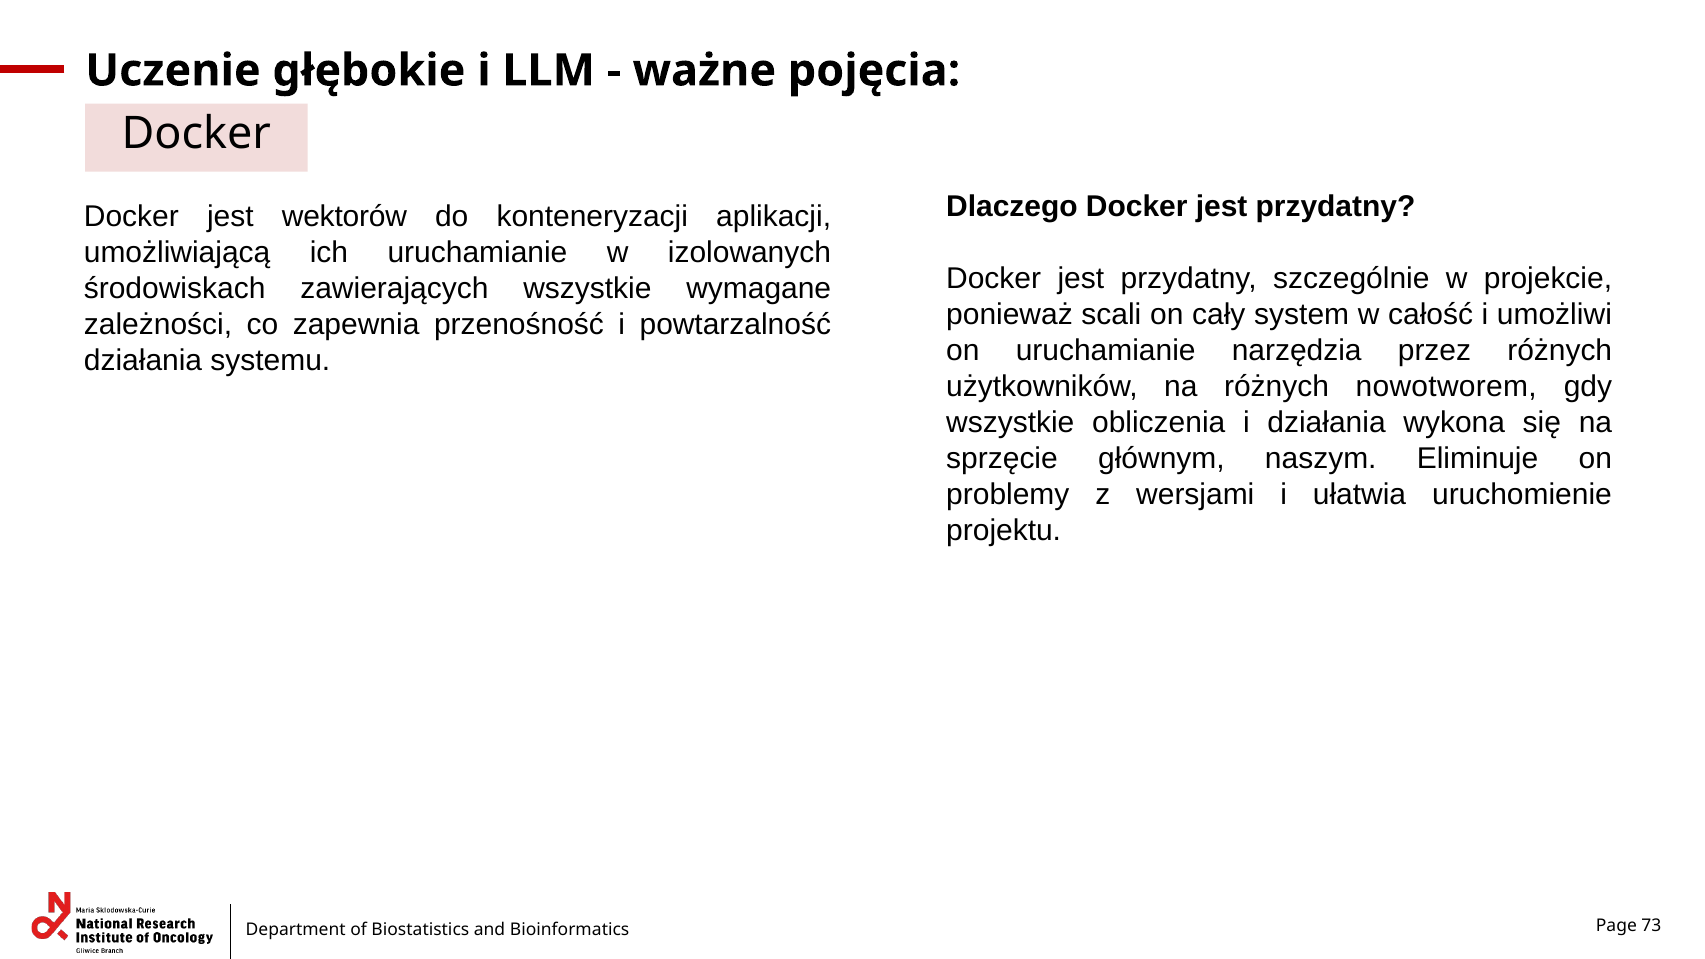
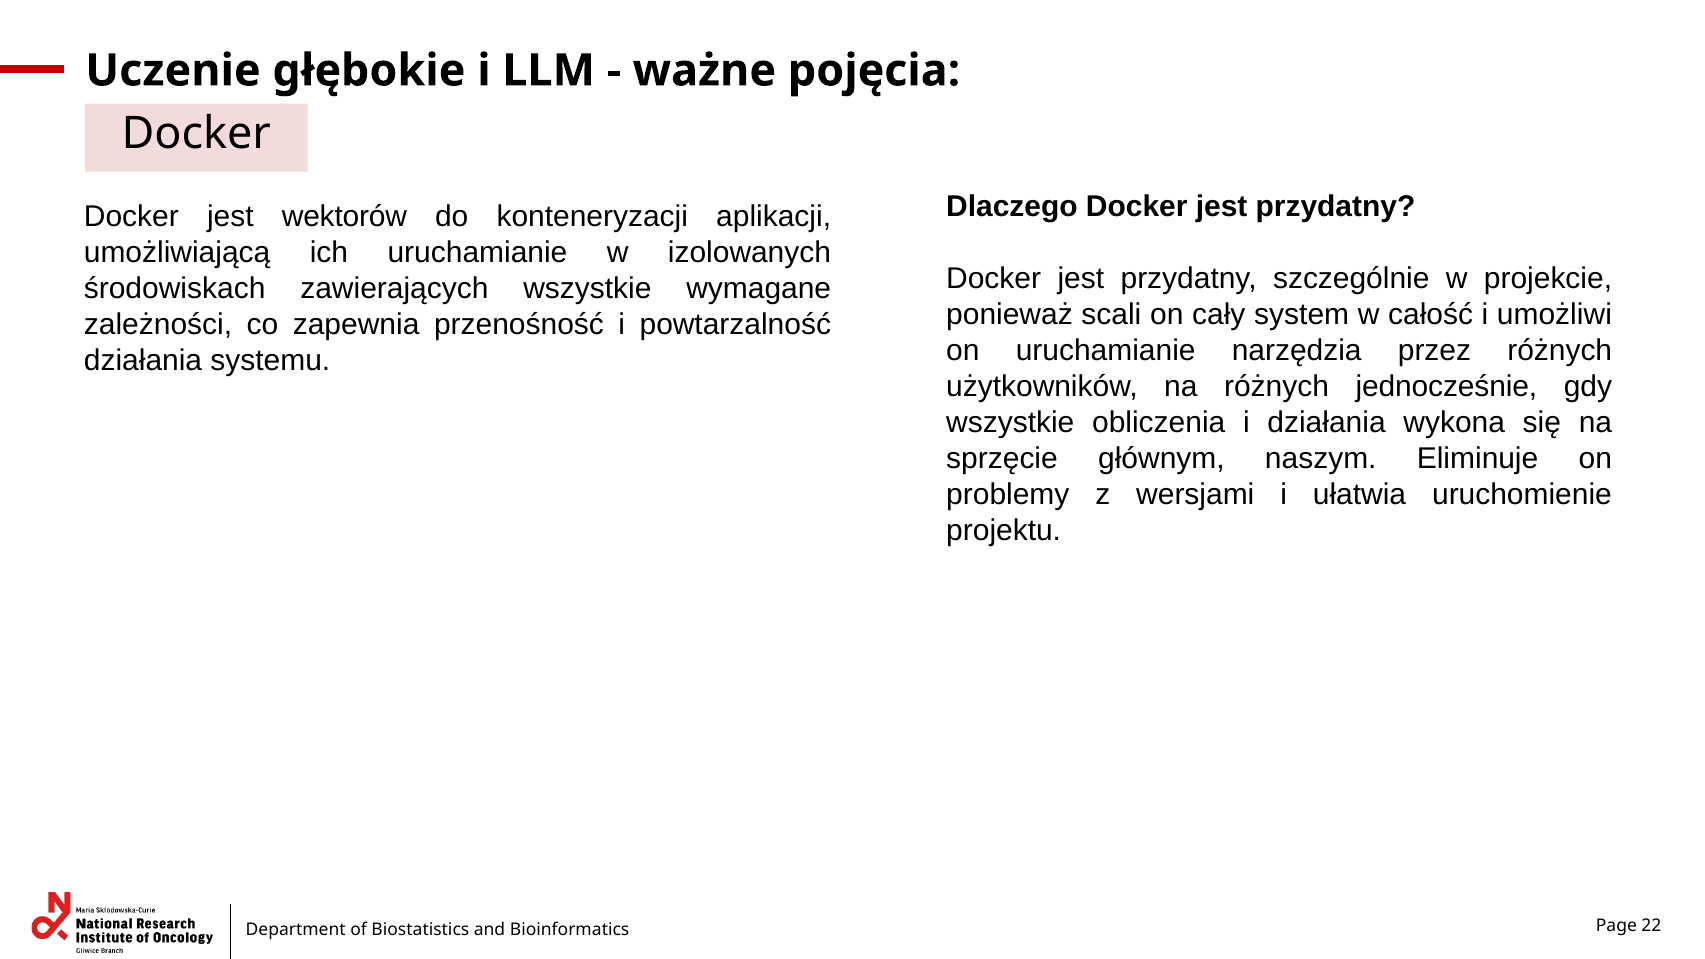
nowotworem: nowotworem -> jednocześnie (1446, 386)
73: 73 -> 22 (1651, 925)
